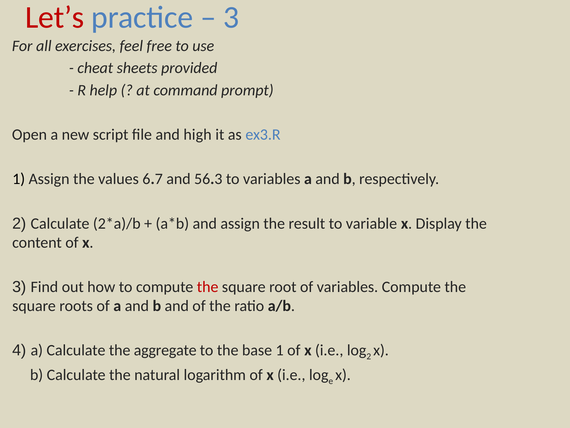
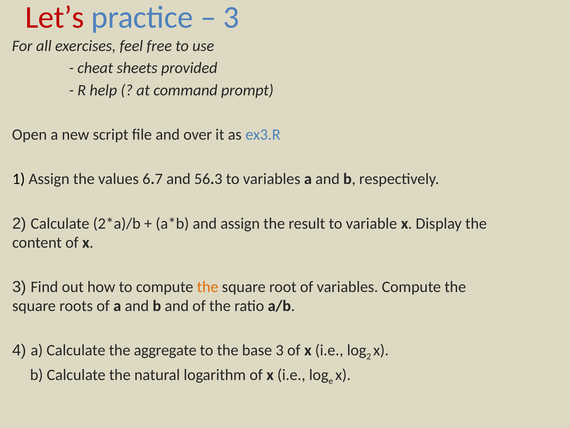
high: high -> over (198, 134)
the colour: red -> orange (208, 287)
base 1: 1 -> 3 (280, 350)
